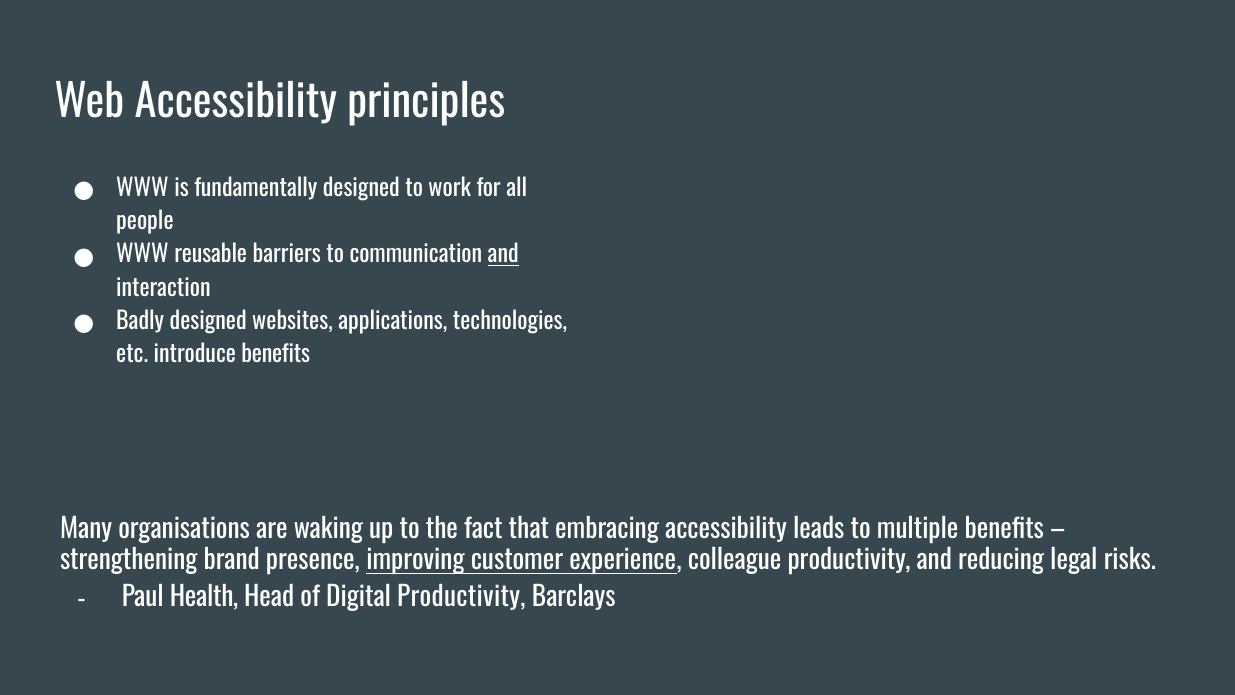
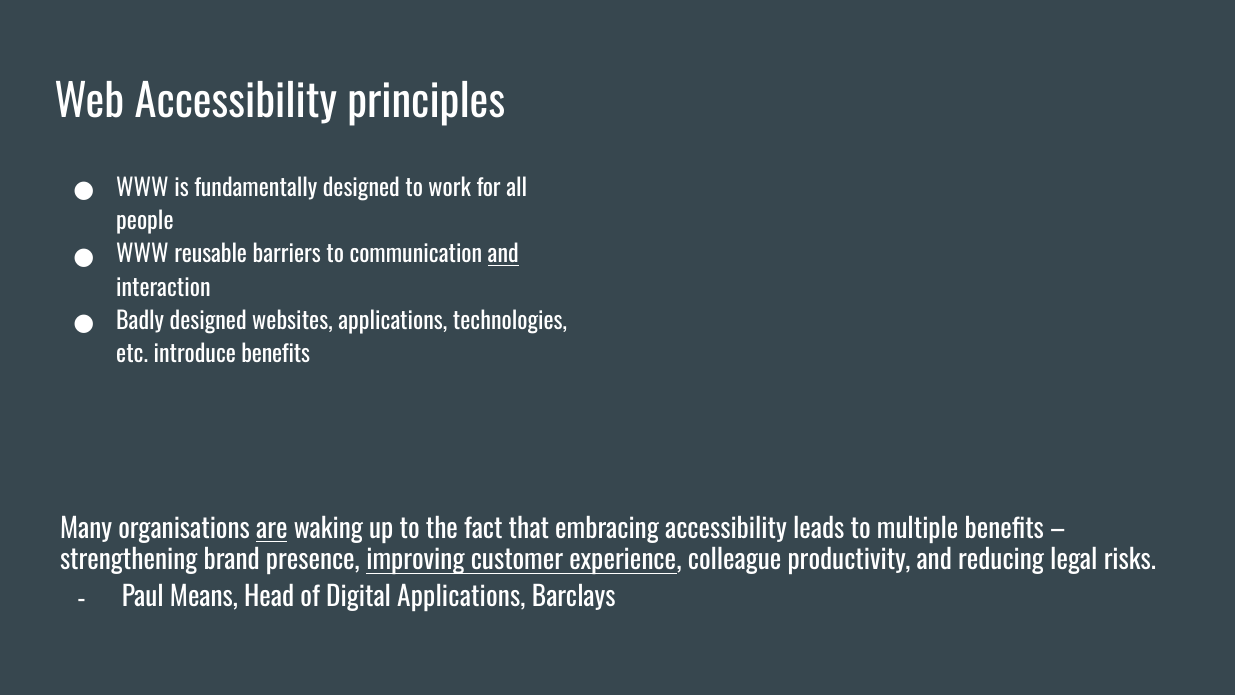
are underline: none -> present (272, 529)
Health: Health -> Means (204, 597)
Digital Productivity: Productivity -> Applications (461, 597)
